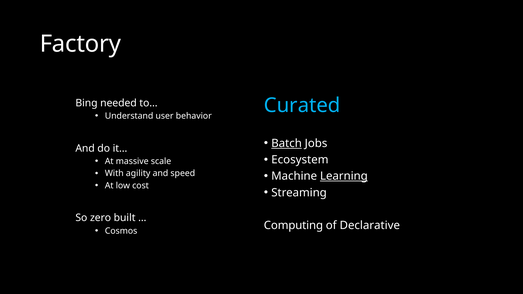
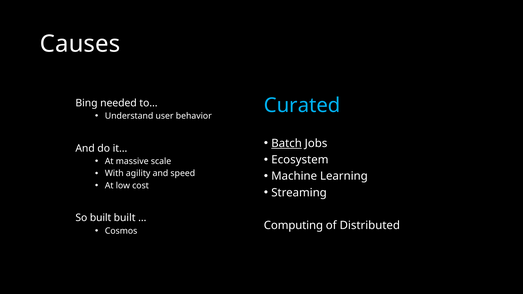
Factory: Factory -> Causes (80, 44)
Learning underline: present -> none (344, 176)
So zero: zero -> built (101, 218)
Declarative: Declarative -> Distributed (370, 226)
